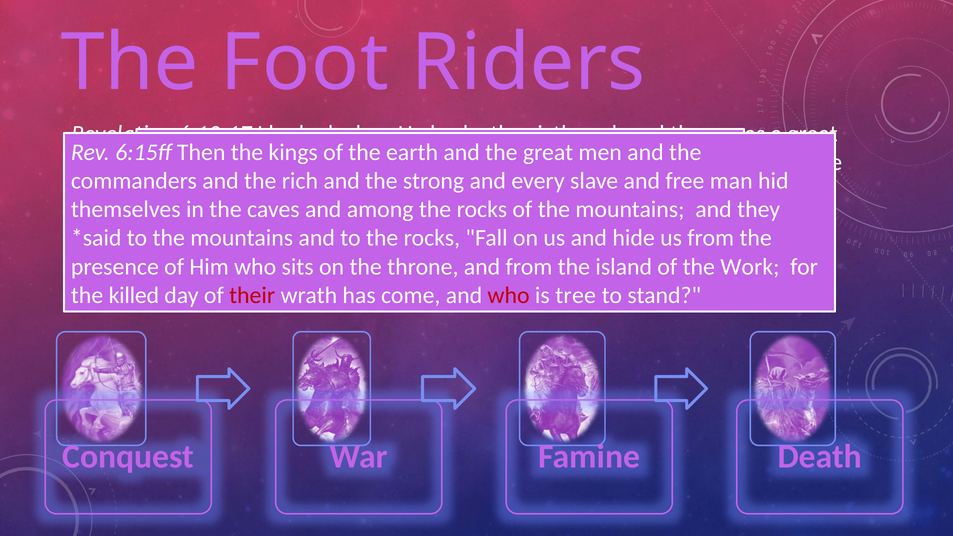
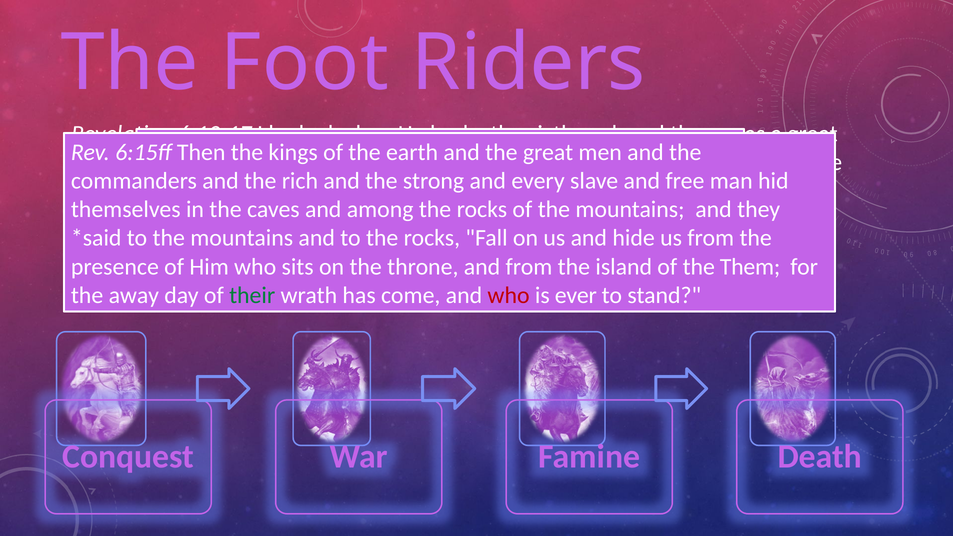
Work: Work -> Them (750, 267)
killed: killed -> away (134, 295)
their colour: red -> green (252, 295)
is tree: tree -> ever (576, 295)
